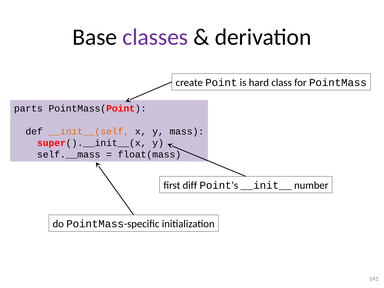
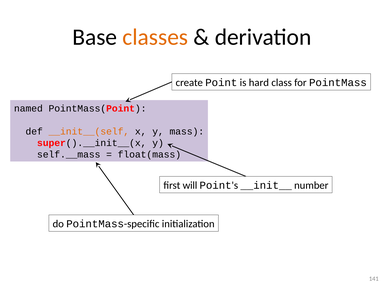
classes colour: purple -> orange (155, 37)
parts: parts -> named (28, 108)
diff: diff -> will (190, 185)
